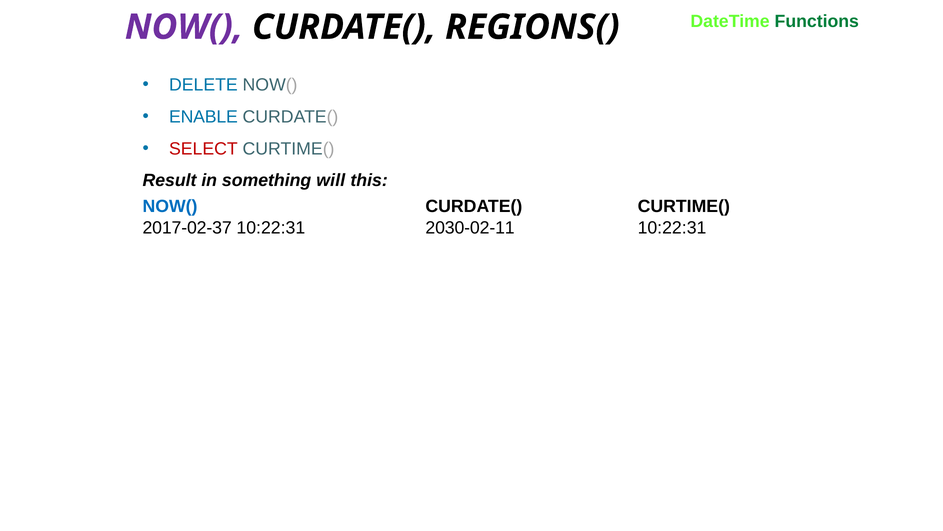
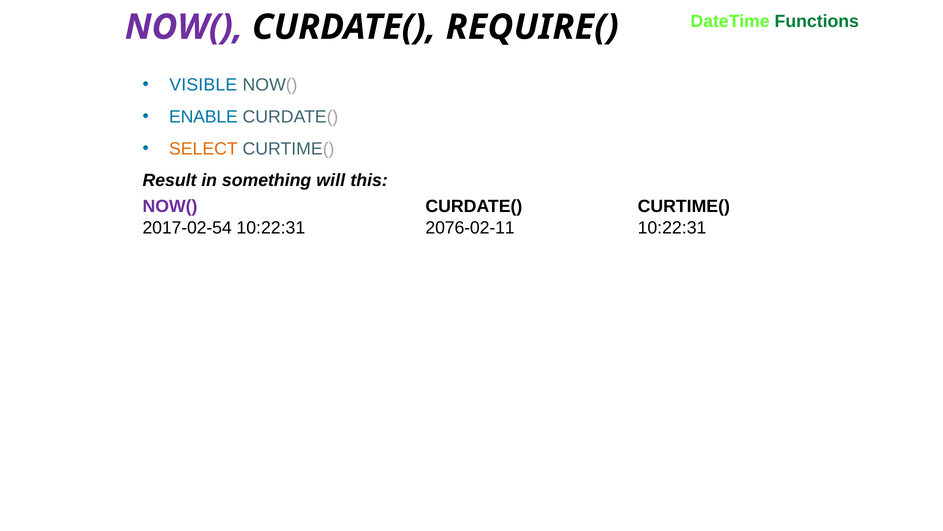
REGIONS(: REGIONS( -> REQUIRE( (532, 27)
DELETE: DELETE -> VISIBLE (203, 85)
SELECT colour: red -> orange (203, 149)
NOW( colour: blue -> purple (170, 206)
2017-02-37: 2017-02-37 -> 2017-02-54 (187, 228)
2030-02-11: 2030-02-11 -> 2076-02-11 (470, 228)
